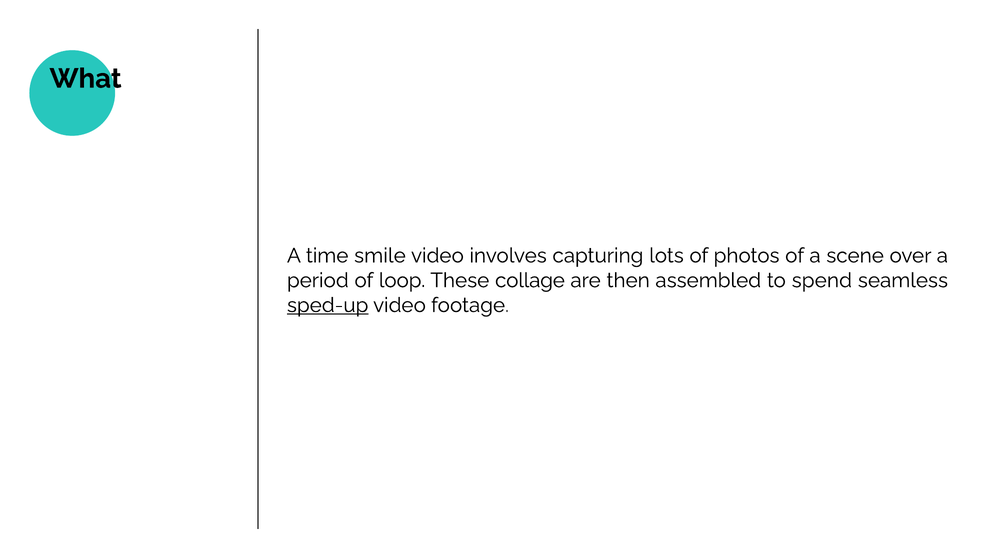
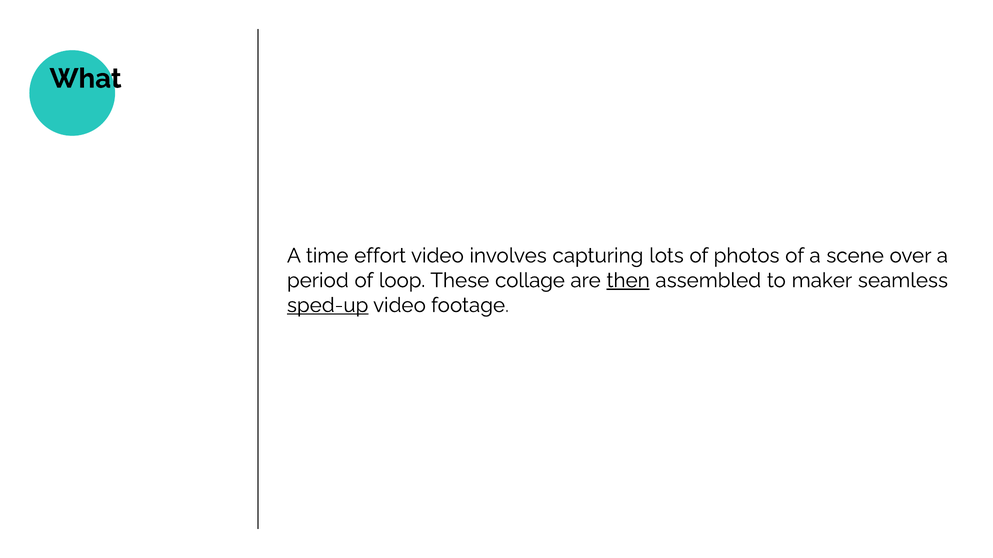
smile: smile -> effort (380, 256)
then underline: none -> present (628, 281)
spend: spend -> maker (822, 281)
